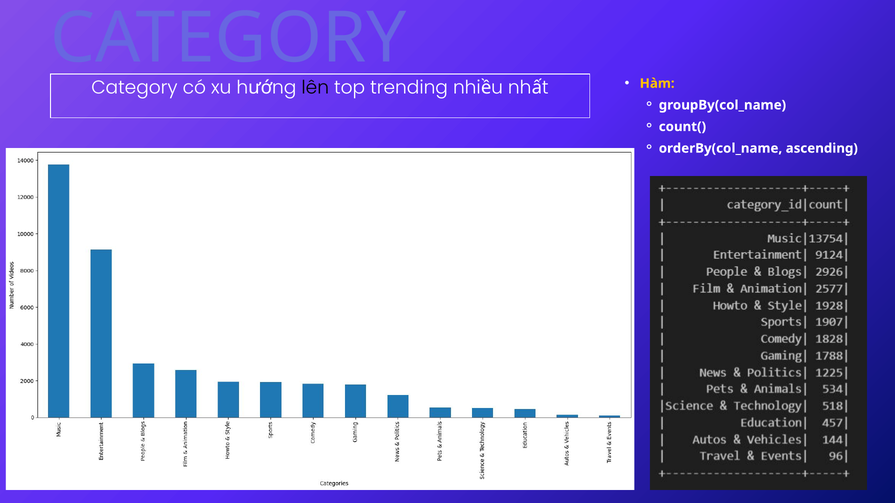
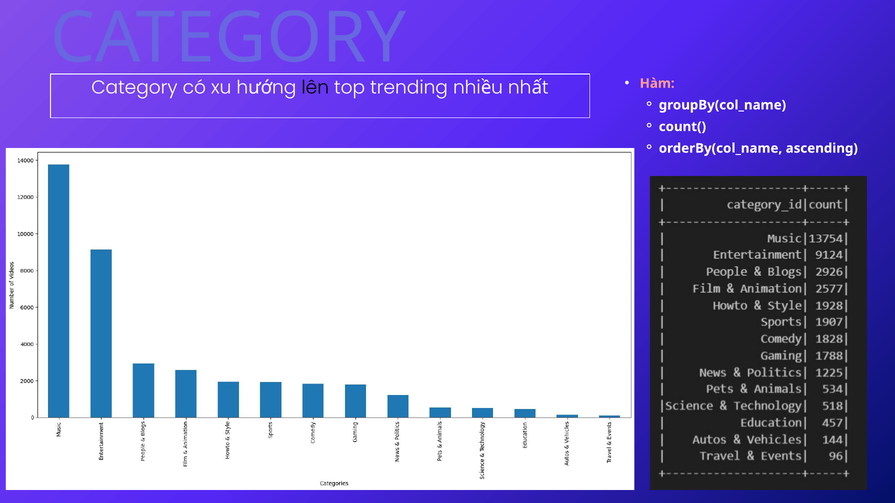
Hàm colour: yellow -> pink (657, 83)
